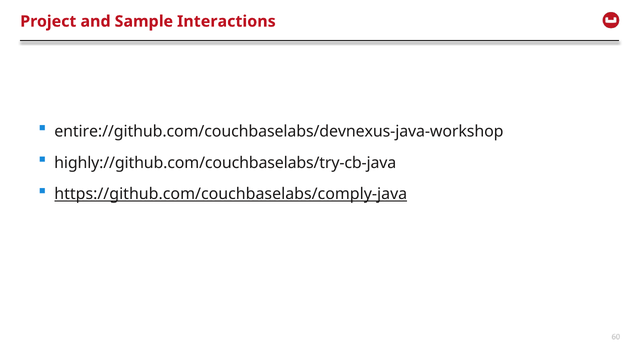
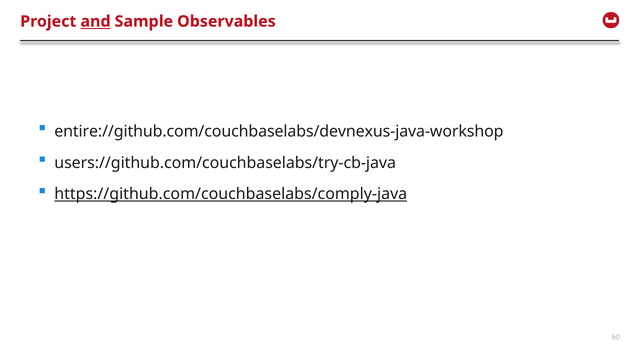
and underline: none -> present (96, 21)
Interactions: Interactions -> Observables (226, 21)
highly://github.com/couchbaselabs/try-cb-java: highly://github.com/couchbaselabs/try-cb-java -> users://github.com/couchbaselabs/try-cb-java (225, 162)
